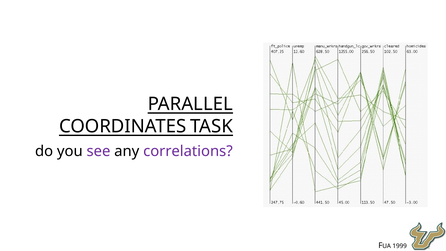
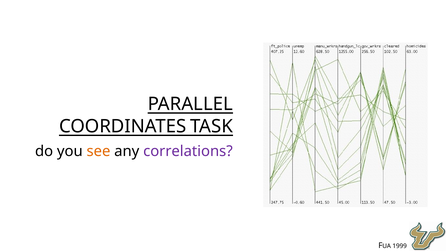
see colour: purple -> orange (98, 151)
